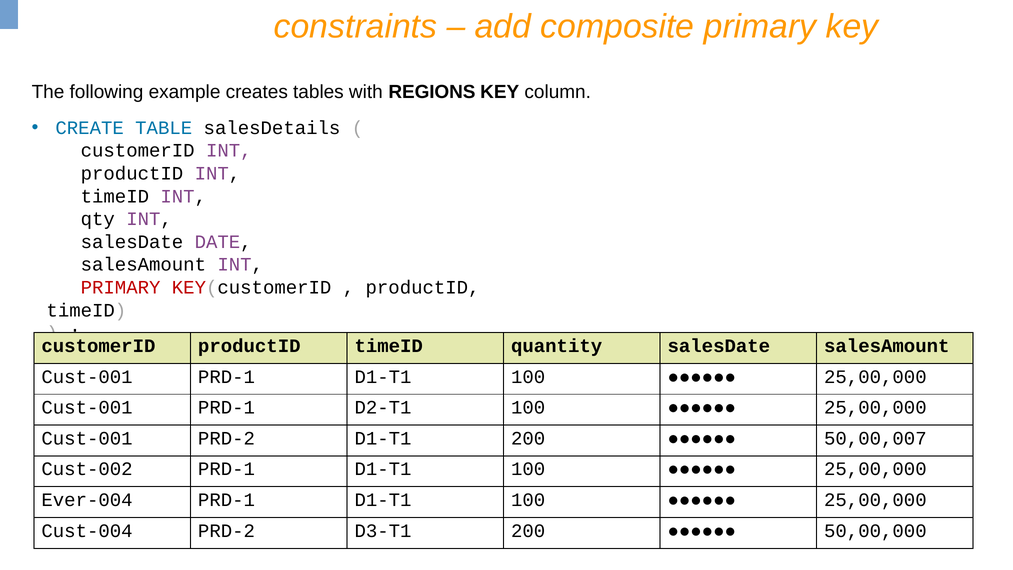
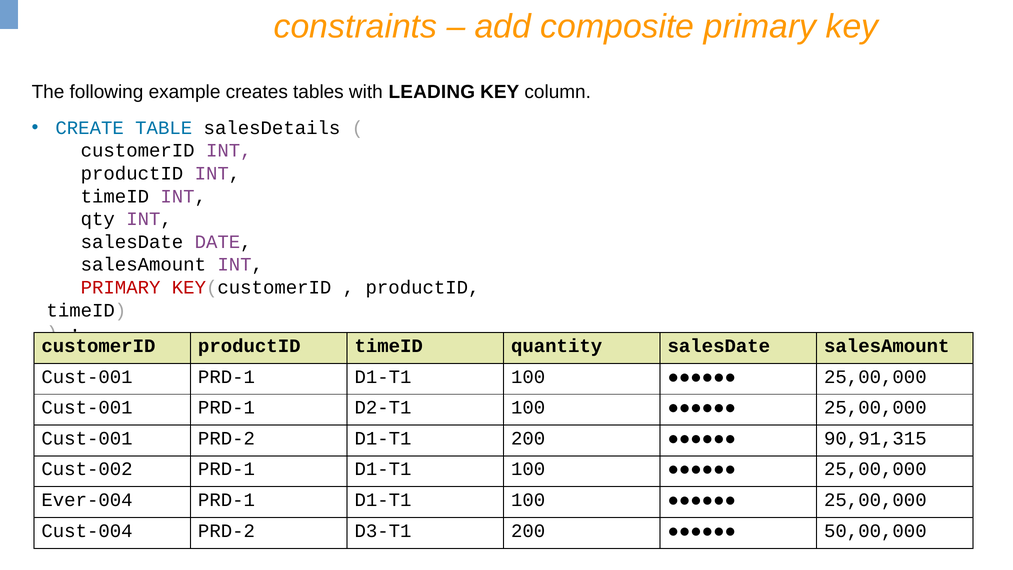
REGIONS: REGIONS -> LEADING (432, 92)
50,00,007: 50,00,007 -> 90,91,315 (875, 438)
